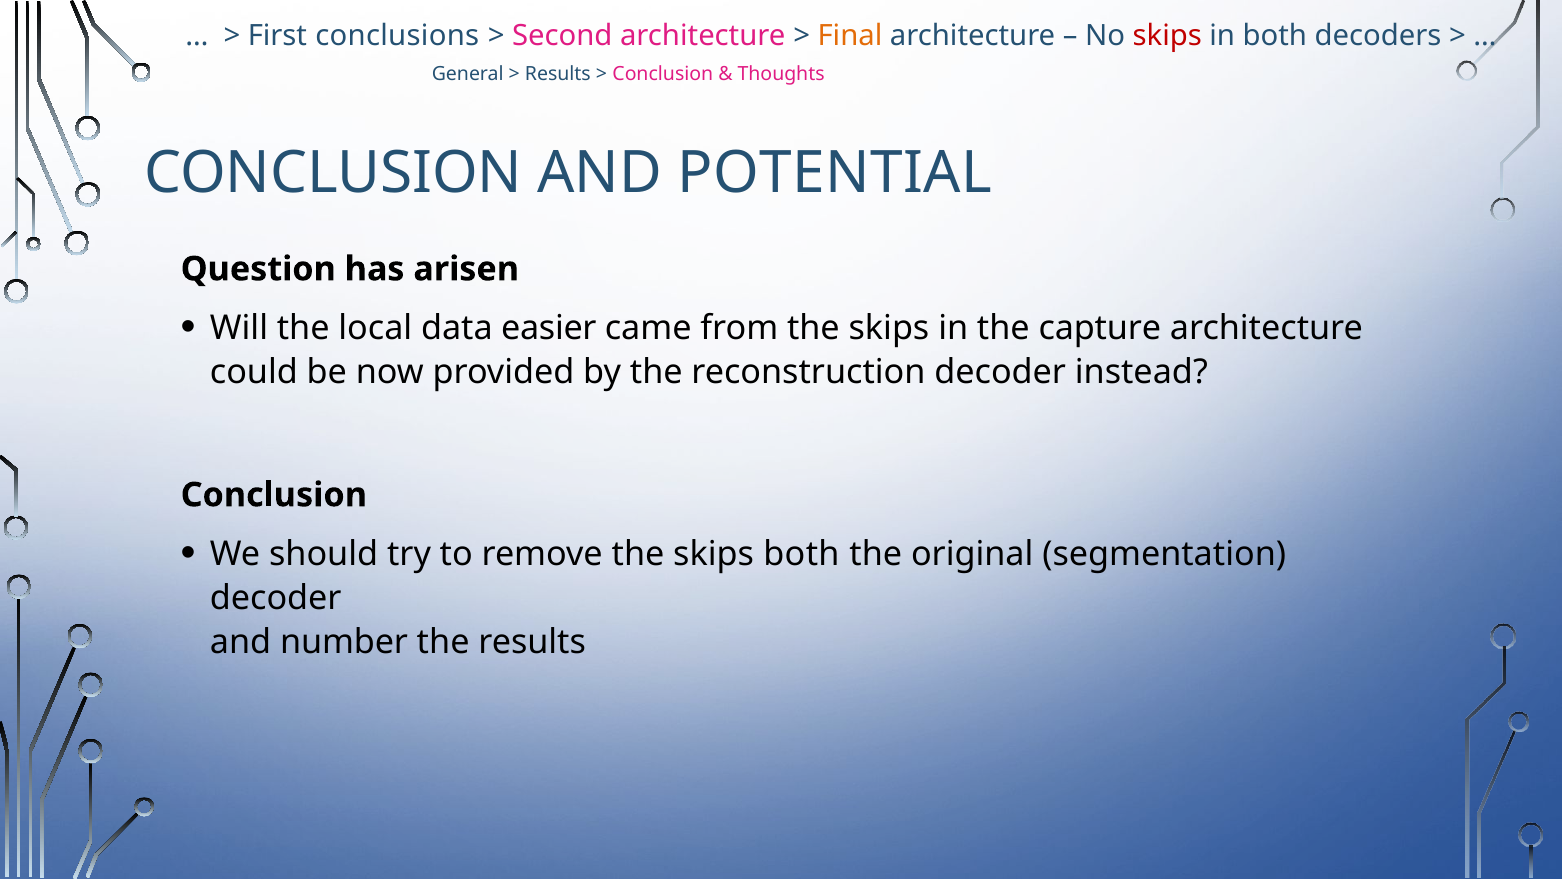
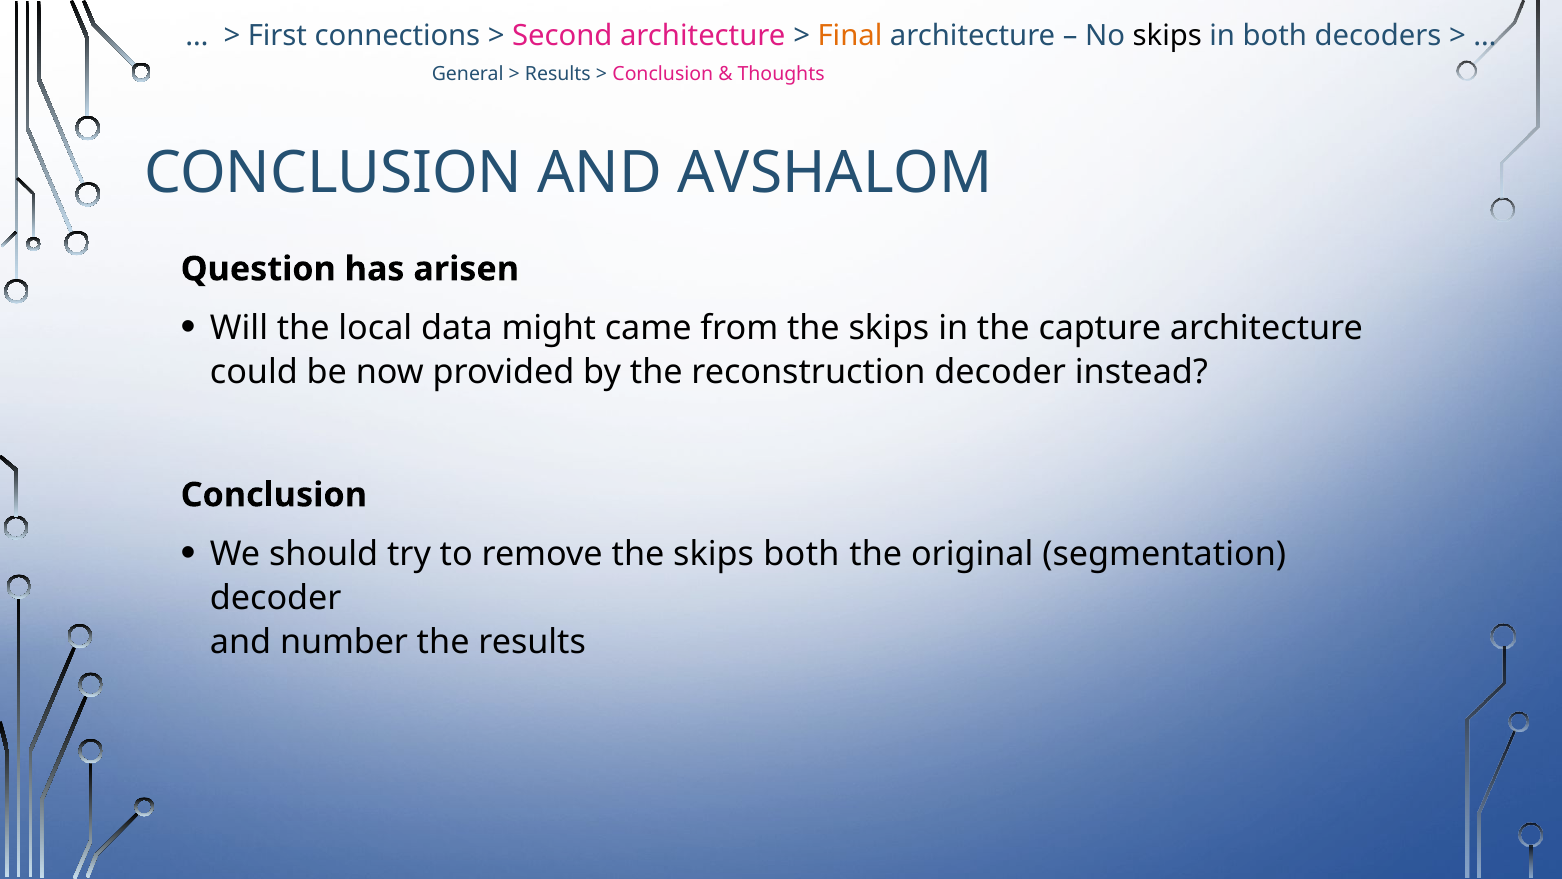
conclusions: conclusions -> connections (397, 36)
skips colour: red -> black (1167, 36)
POTENTIAL: POTENTIAL -> AVSHALOM (835, 174)
easier: easier -> might (549, 328)
